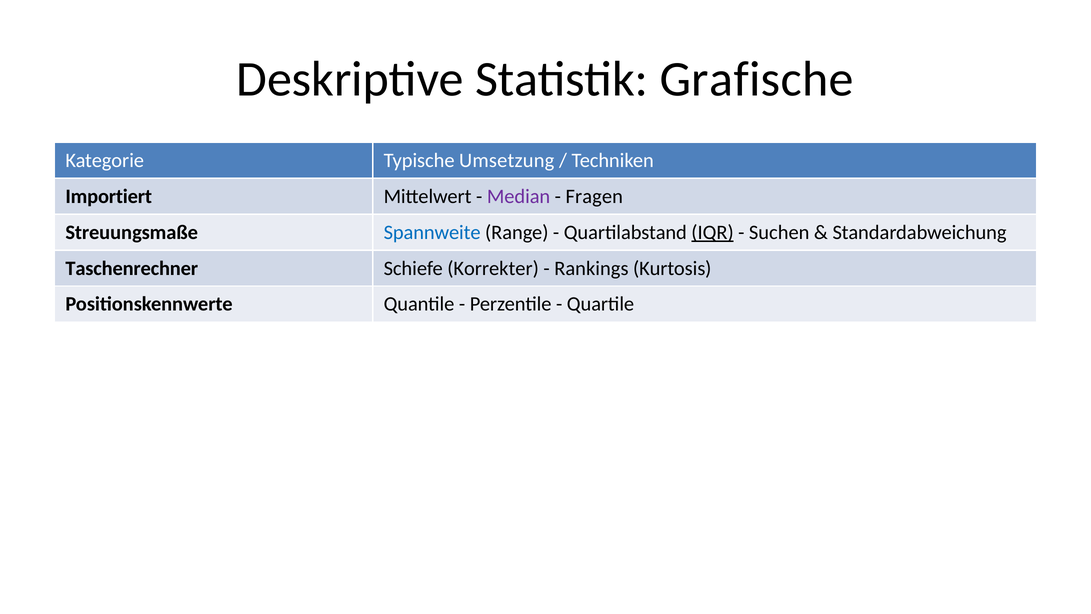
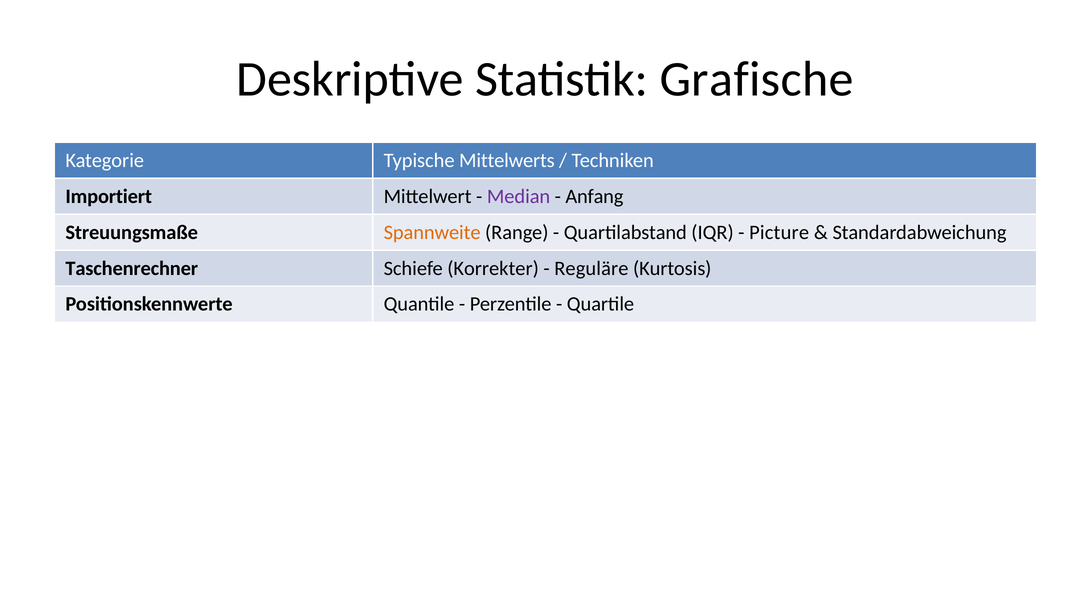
Umsetzung: Umsetzung -> Mittelwerts (507, 161)
Fragen: Fragen -> Anfang (594, 196)
Spannweite colour: blue -> orange (432, 232)
IQR underline: present -> none (713, 232)
Suchen: Suchen -> Picture (779, 232)
Rankings: Rankings -> Reguläre (591, 268)
